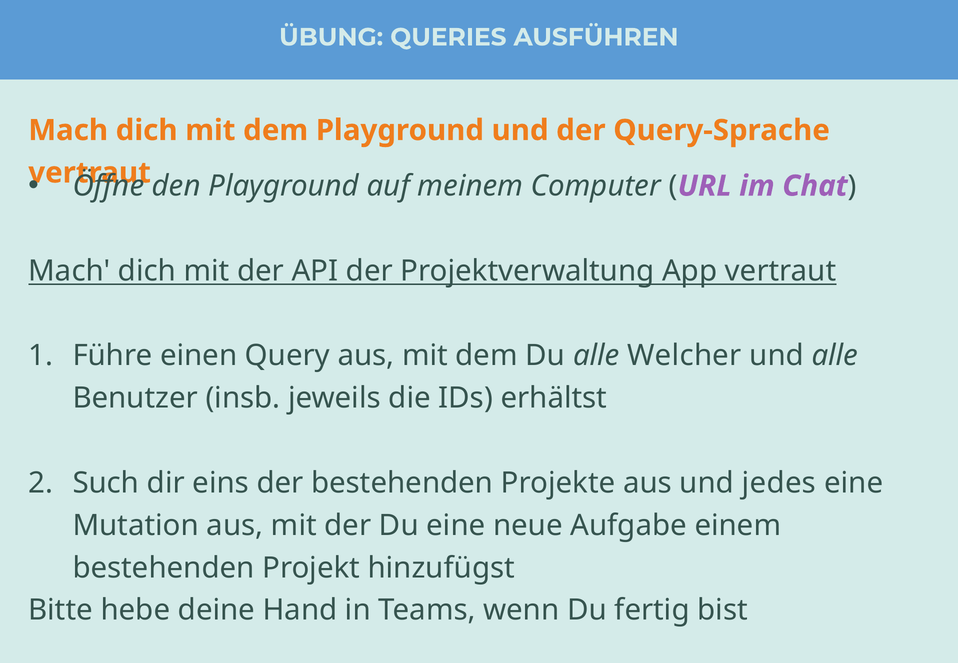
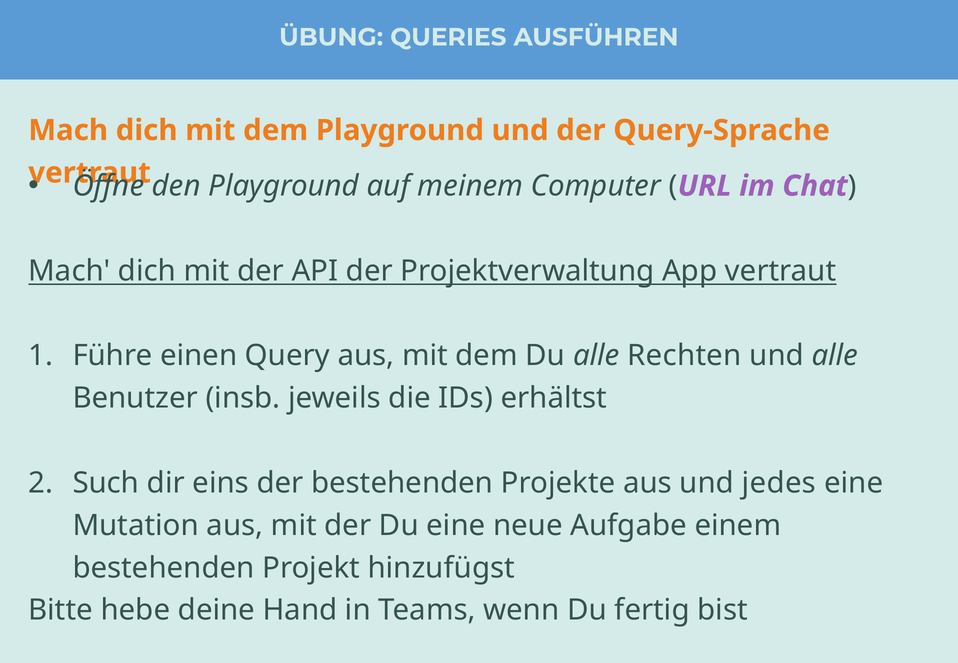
Welcher: Welcher -> Rechten (684, 356)
